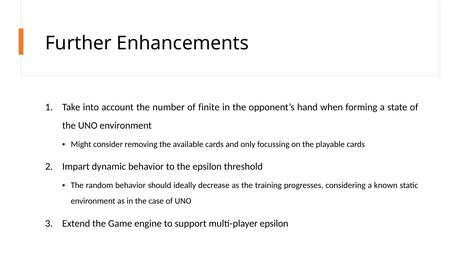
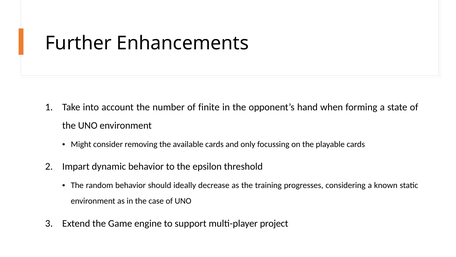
multi-player epsilon: epsilon -> project (274, 223)
